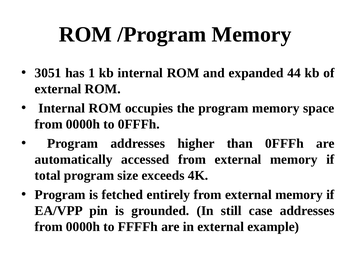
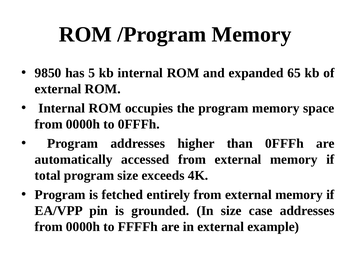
3051: 3051 -> 9850 (48, 73)
1: 1 -> 5 (92, 73)
44: 44 -> 65 (294, 73)
In still: still -> size (231, 211)
